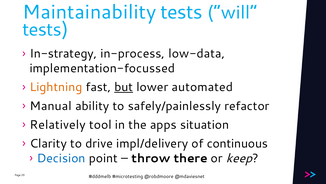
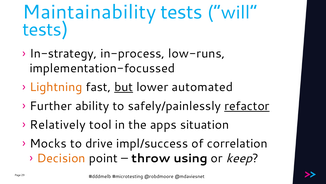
low-data: low-data -> low-runs (197, 54)
Manual: Manual -> Further (51, 106)
refactor underline: none -> present (247, 106)
Clarity: Clarity -> Mocks (48, 143)
impl/delivery: impl/delivery -> impl/success (152, 143)
continuous: continuous -> correlation (237, 143)
Decision colour: blue -> orange (61, 158)
there: there -> using (191, 158)
